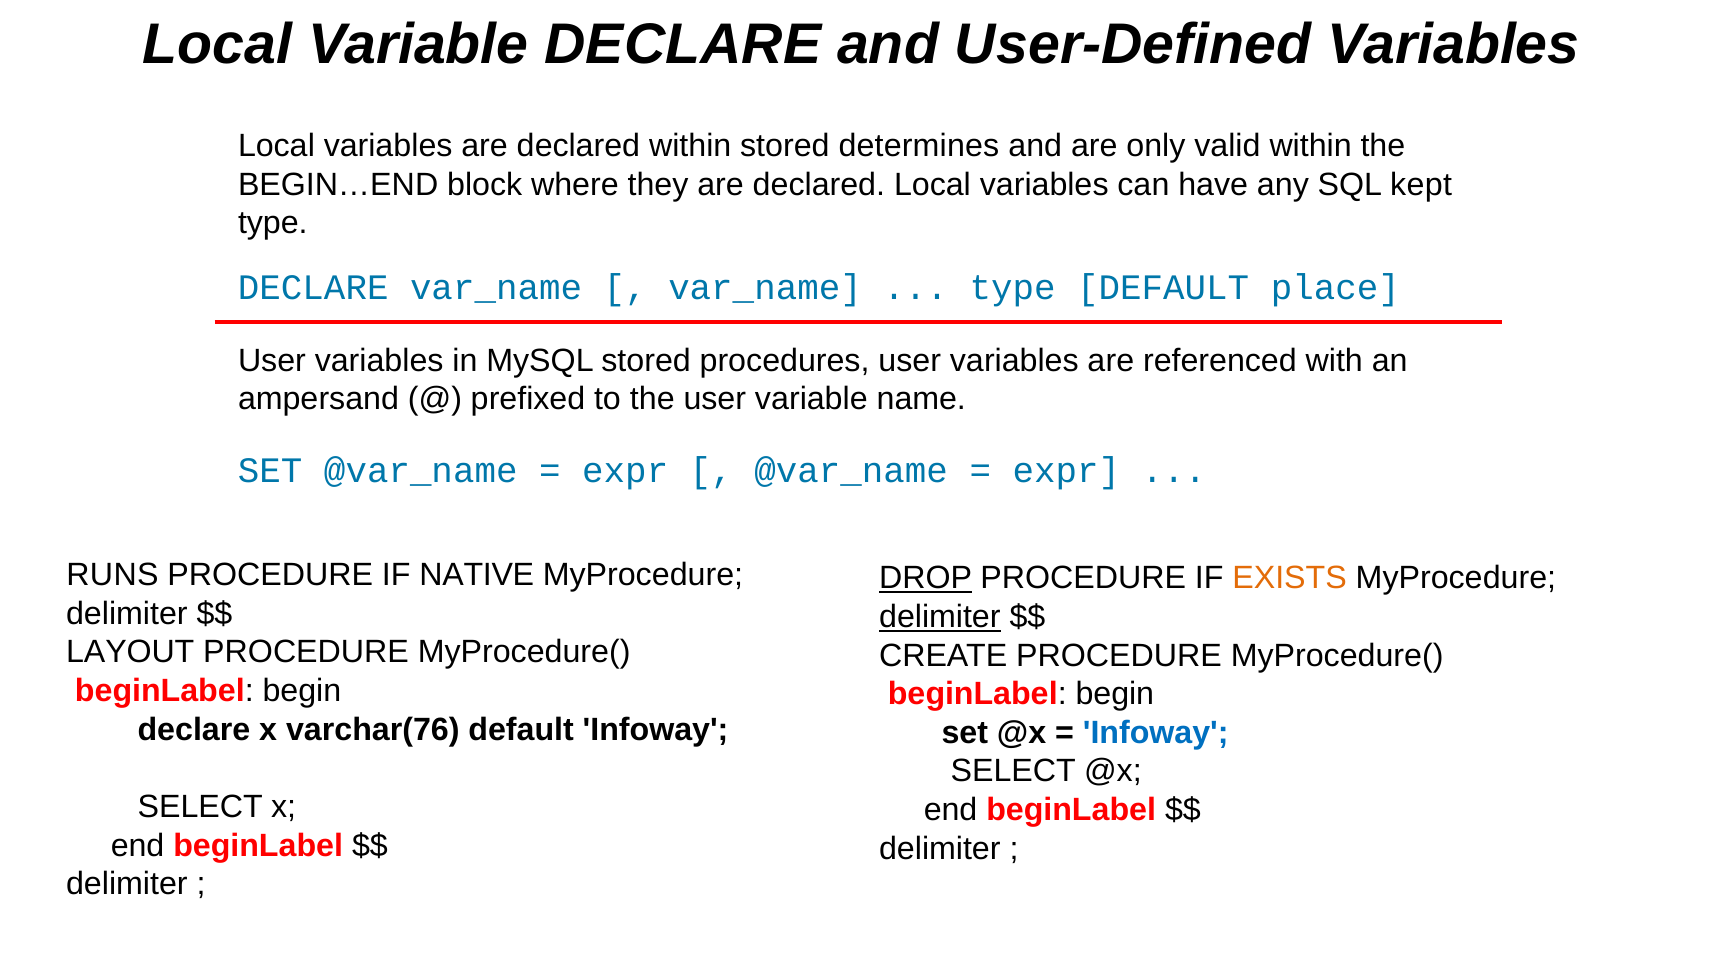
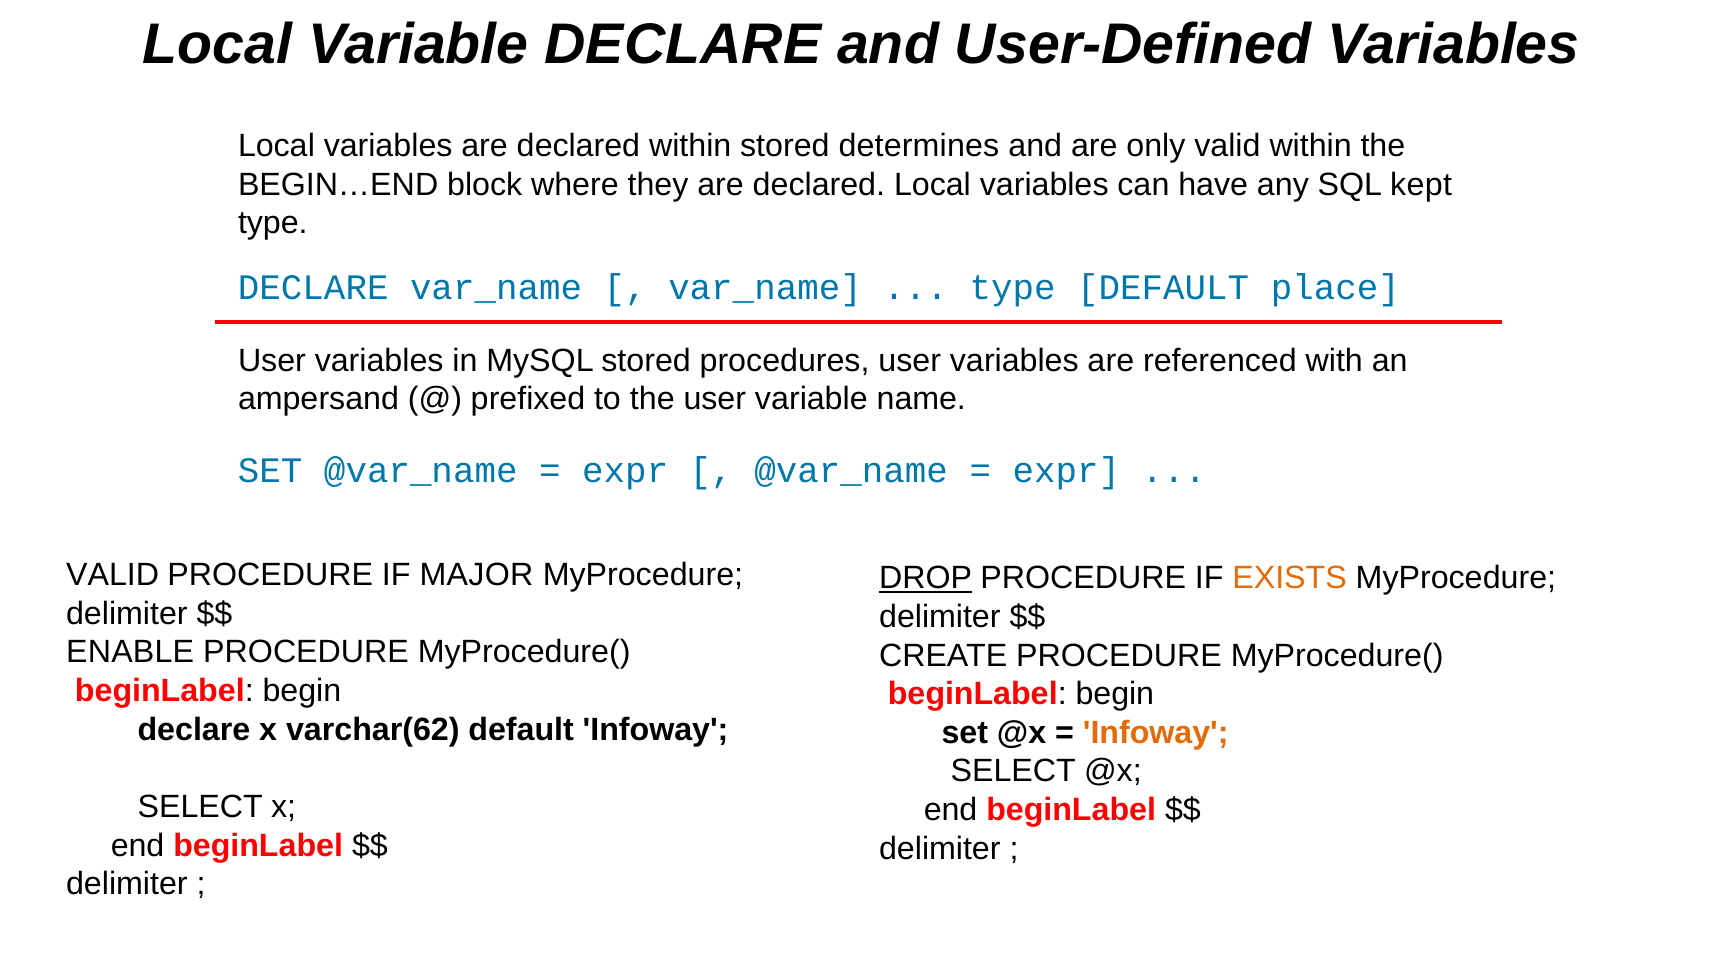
RUNS: RUNS -> VALID (113, 575)
NATIVE: NATIVE -> MAJOR (476, 575)
delimiter underline: present -> none (940, 617)
LAYOUT: LAYOUT -> ENABLE (130, 652)
varchar(76: varchar(76 -> varchar(62 (373, 730)
Infoway colour: blue -> orange (1156, 733)
